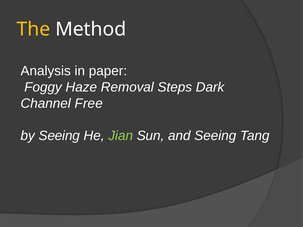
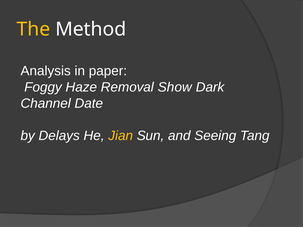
Steps: Steps -> Show (175, 87)
Free: Free -> Date (89, 103)
by Seeing: Seeing -> Delays (59, 136)
Jian colour: light green -> yellow (121, 136)
